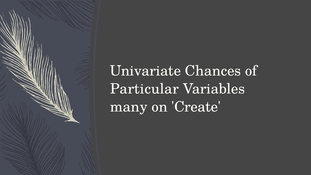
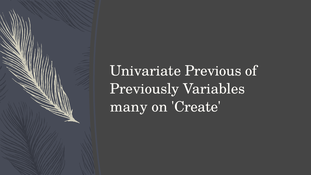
Chances: Chances -> Previous (213, 71)
Particular: Particular -> Previously (145, 89)
